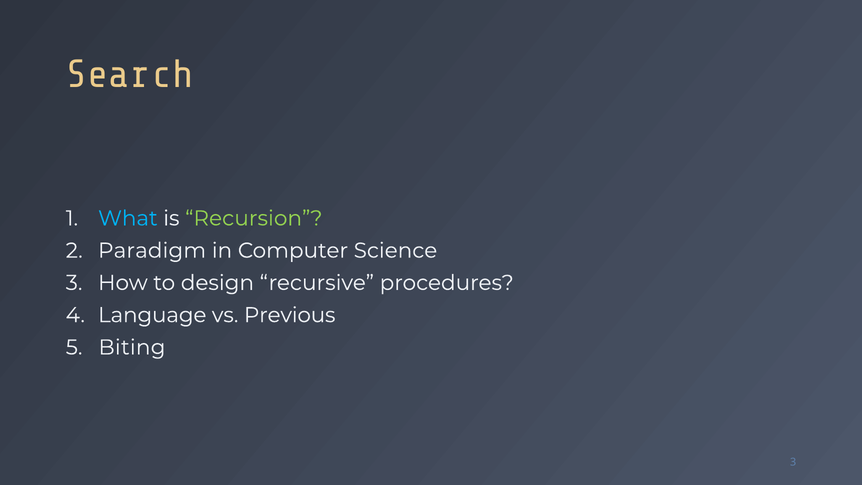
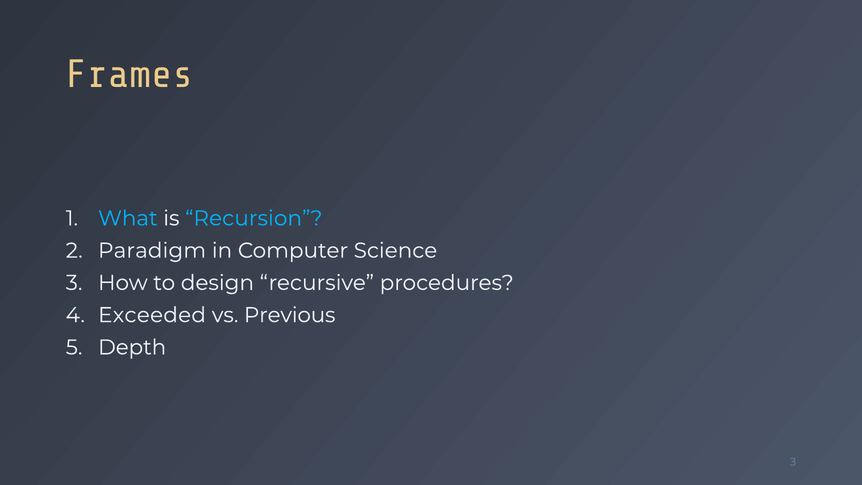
Search: Search -> Frames (130, 74)
Recursion colour: light green -> light blue (254, 218)
Language: Language -> Exceeded (152, 315)
Biting: Biting -> Depth (132, 347)
